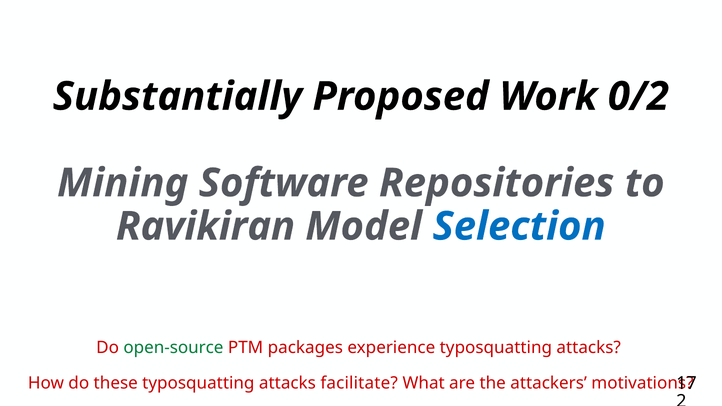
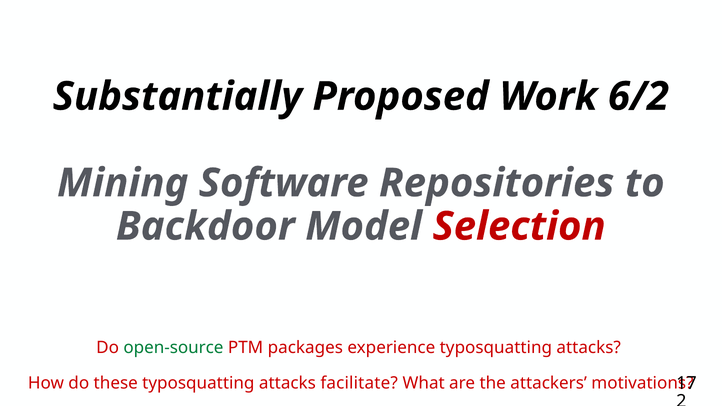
0/2: 0/2 -> 6/2 (638, 97)
Ravikiran: Ravikiran -> Backdoor (205, 227)
Selection colour: blue -> red (519, 227)
